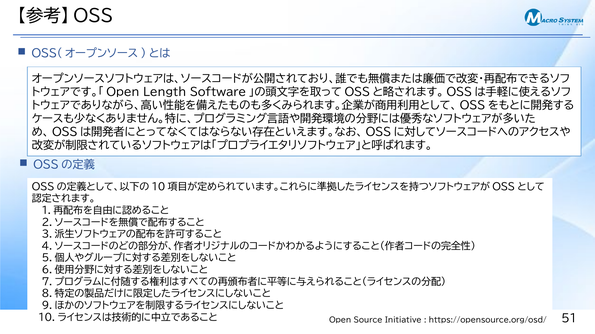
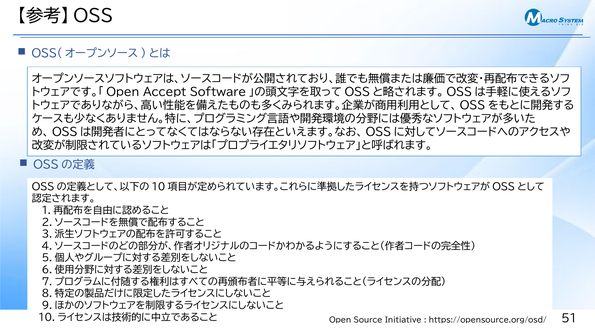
Length: Length -> Accept (165, 92)
